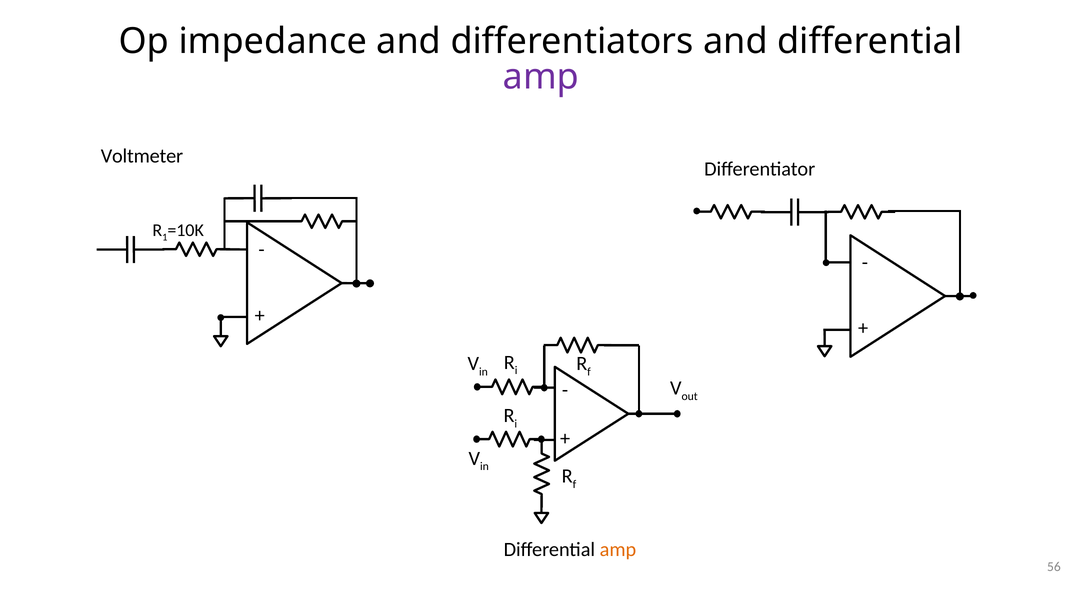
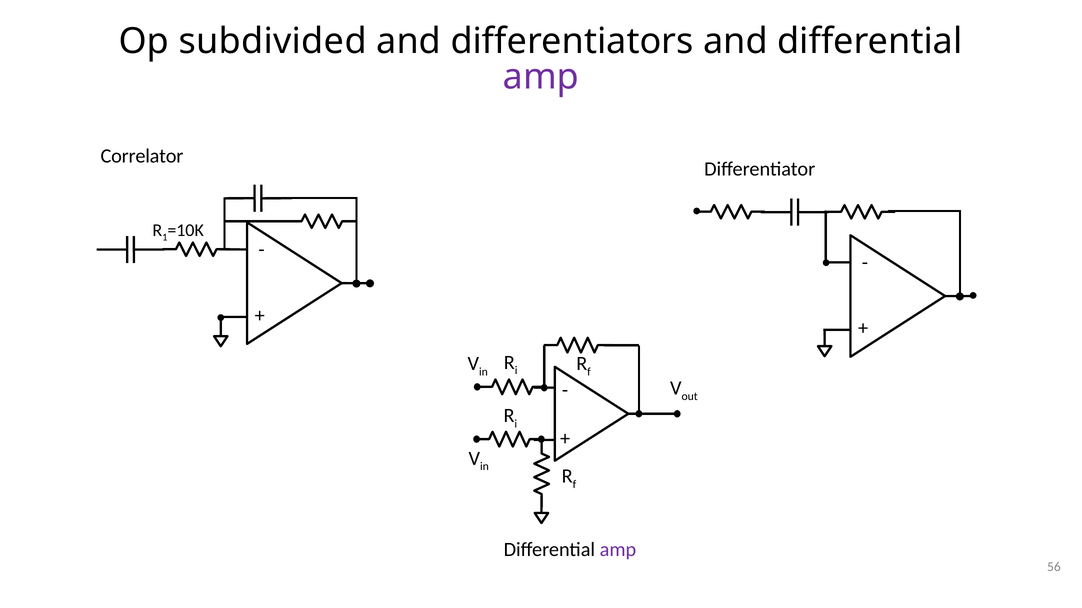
impedance: impedance -> subdivided (273, 42)
Voltmeter: Voltmeter -> Correlator (142, 156)
amp colour: orange -> purple (618, 550)
